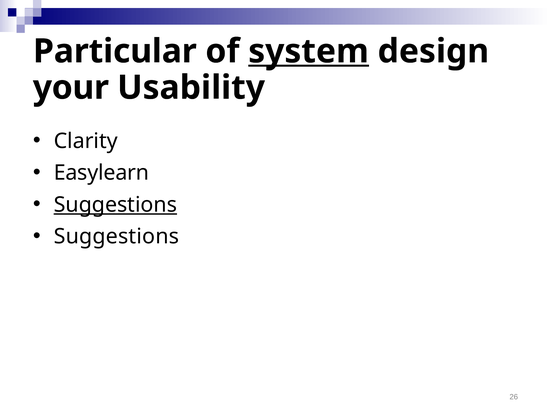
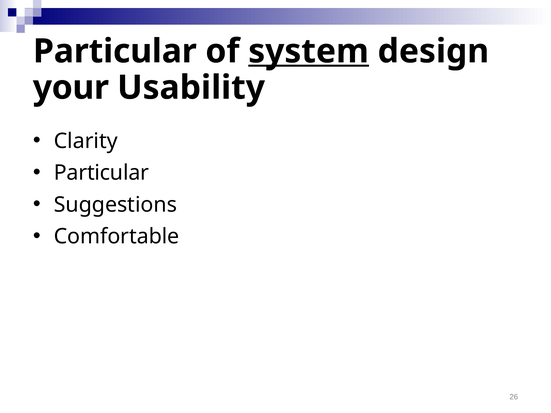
Easylearn: Easylearn -> Particular (101, 173)
Suggestions underline: present -> none (115, 205)
Suggestions: Suggestions -> Comfortable (117, 237)
